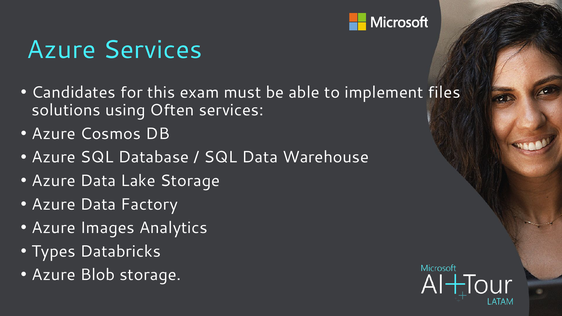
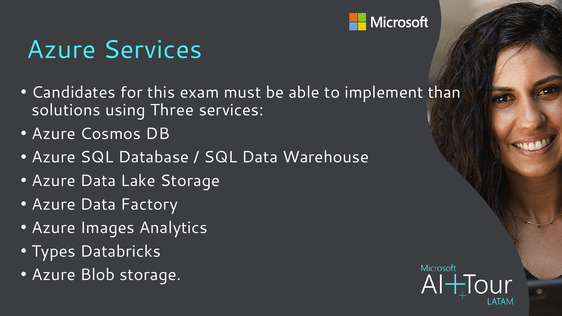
files: files -> than (444, 93)
Often: Often -> Three (172, 110)
